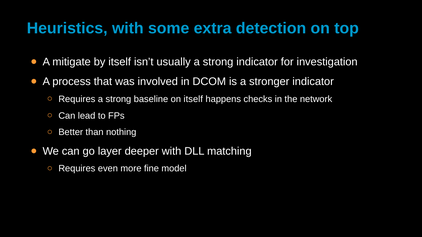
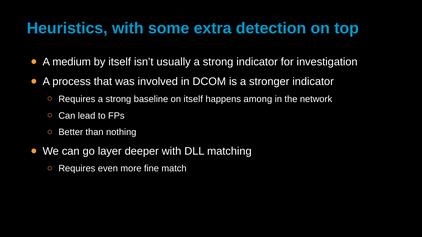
mitigate: mitigate -> medium (72, 62)
checks: checks -> among (258, 99)
model: model -> match (174, 169)
